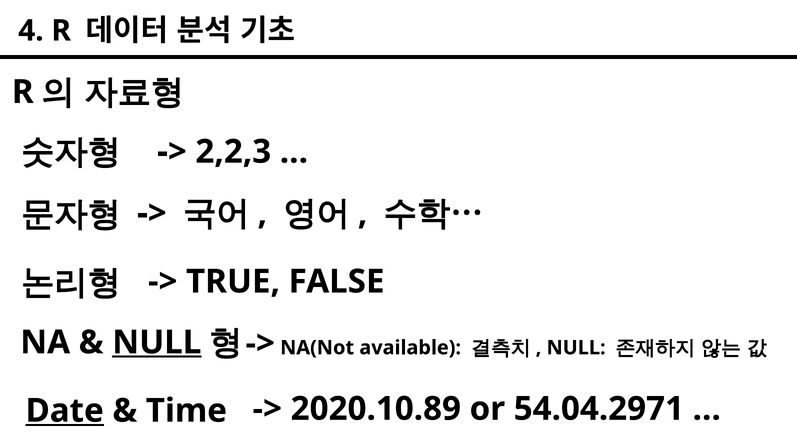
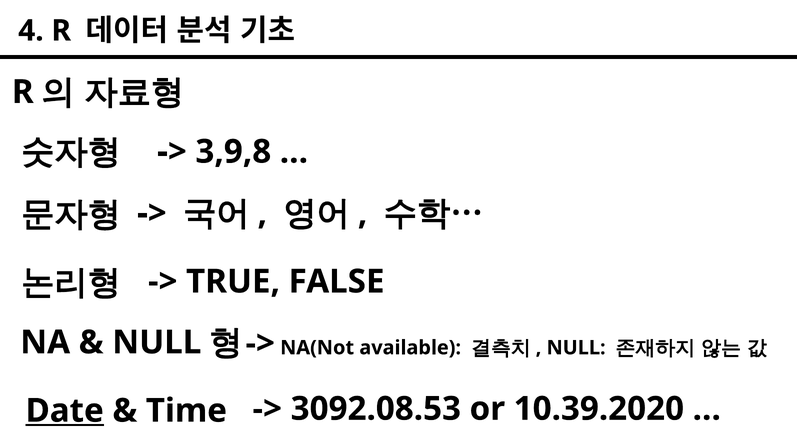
2,2,3: 2,2,3 -> 3,9,8 (233, 152)
NULL underline: present -> none (157, 343)
2020.10.89: 2020.10.89 -> 3092.08.53 (376, 409)
54.04.2971: 54.04.2971 -> 10.39.2020 (599, 409)
